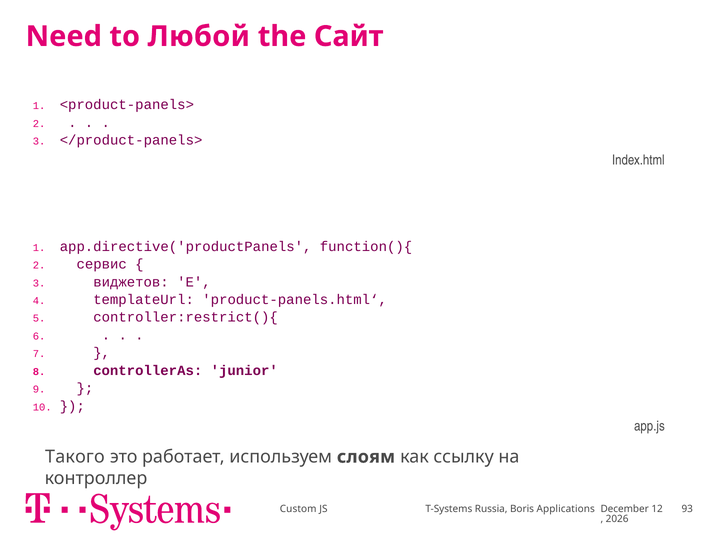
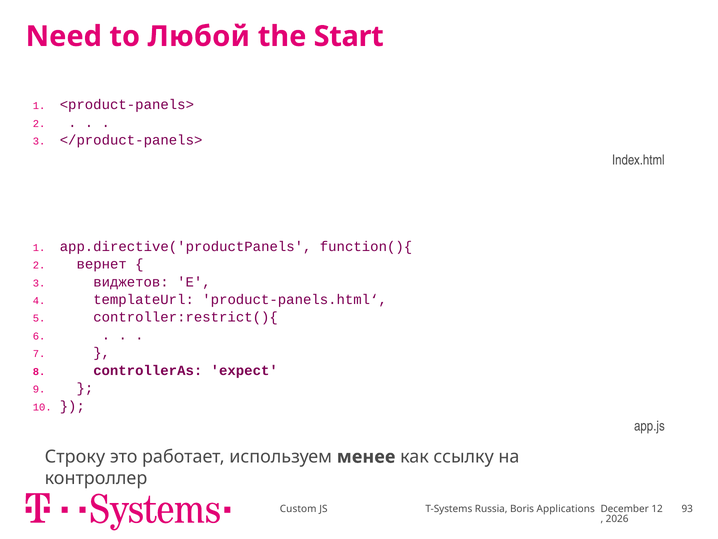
Сайт: Сайт -> Start (349, 36)
сервис: сервис -> вернет (102, 264)
junior: junior -> expect (244, 370)
Такого: Такого -> Строку (75, 456)
слоям: слоям -> менее (366, 456)
